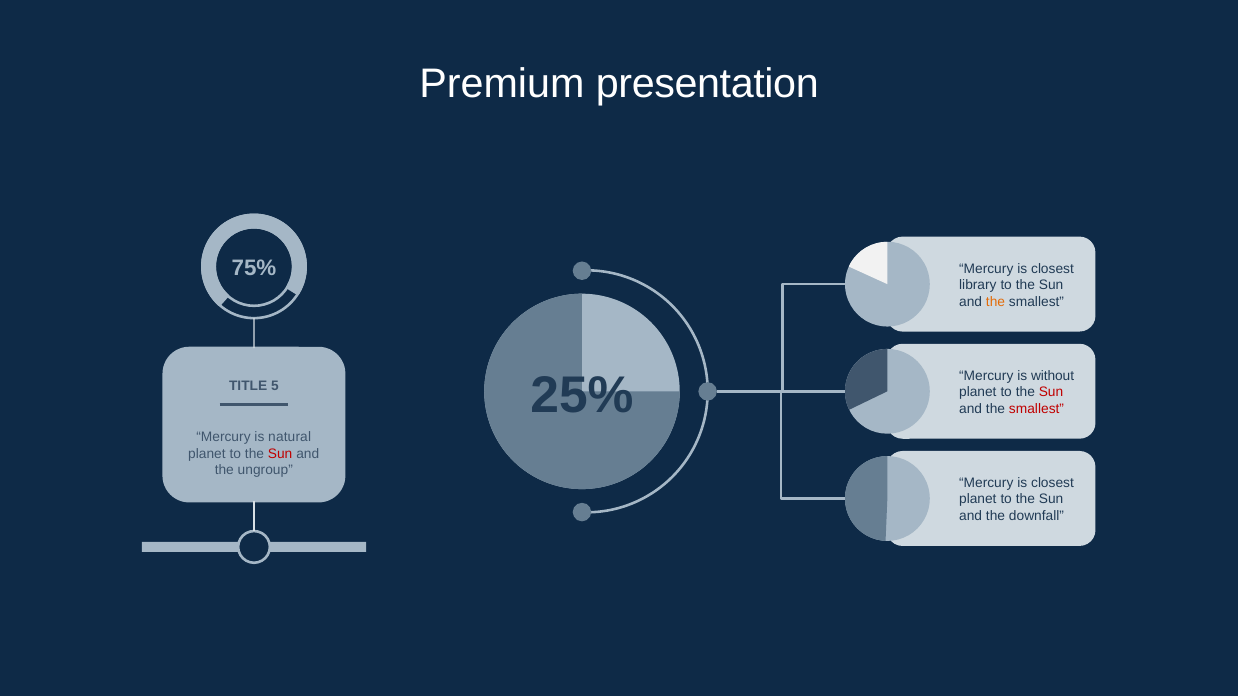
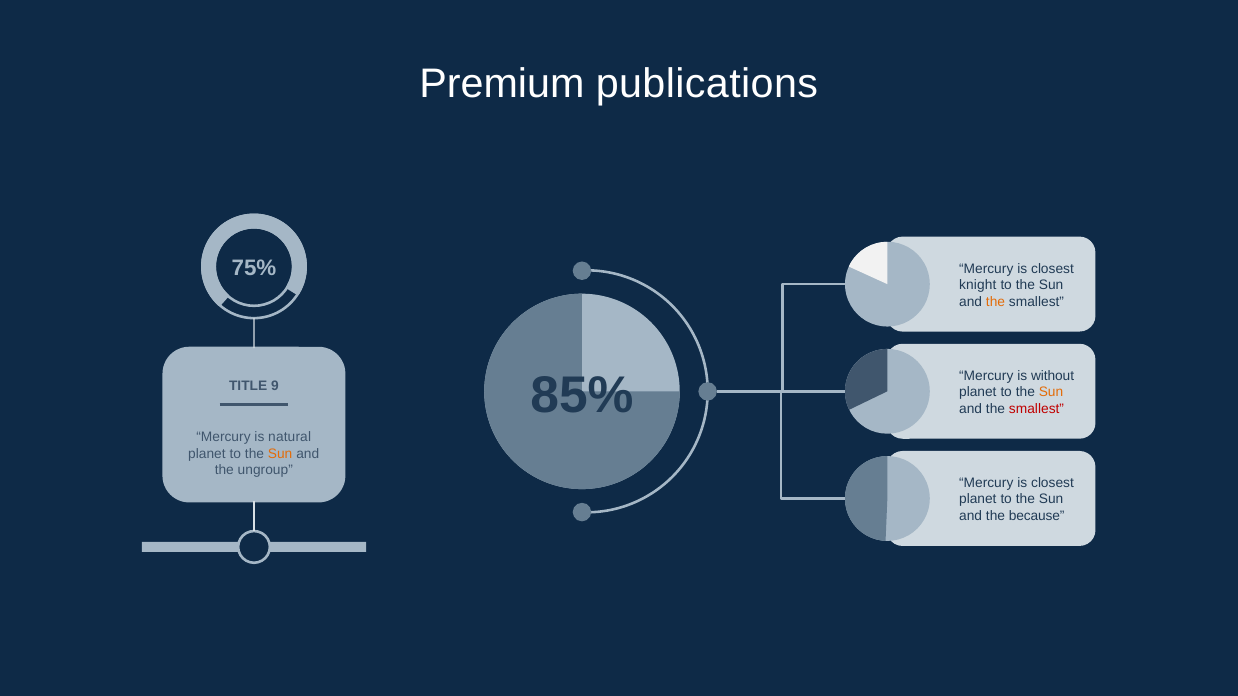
presentation: presentation -> publications (707, 84)
library: library -> knight (978, 285)
25%: 25% -> 85% (582, 395)
5: 5 -> 9 (275, 386)
Sun colour: red -> orange (1051, 393)
Sun colour: red -> orange (280, 454)
downfall: downfall -> because (1037, 516)
